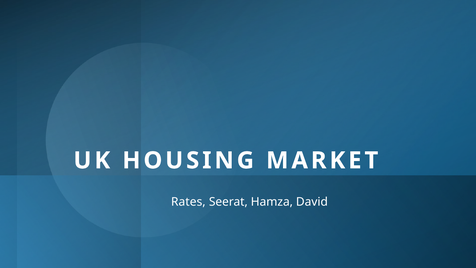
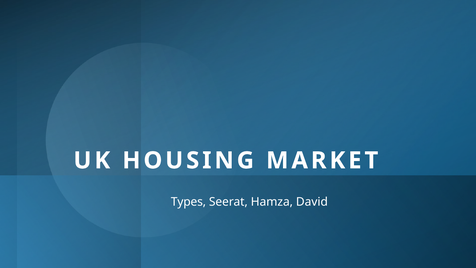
Rates: Rates -> Types (188, 202)
